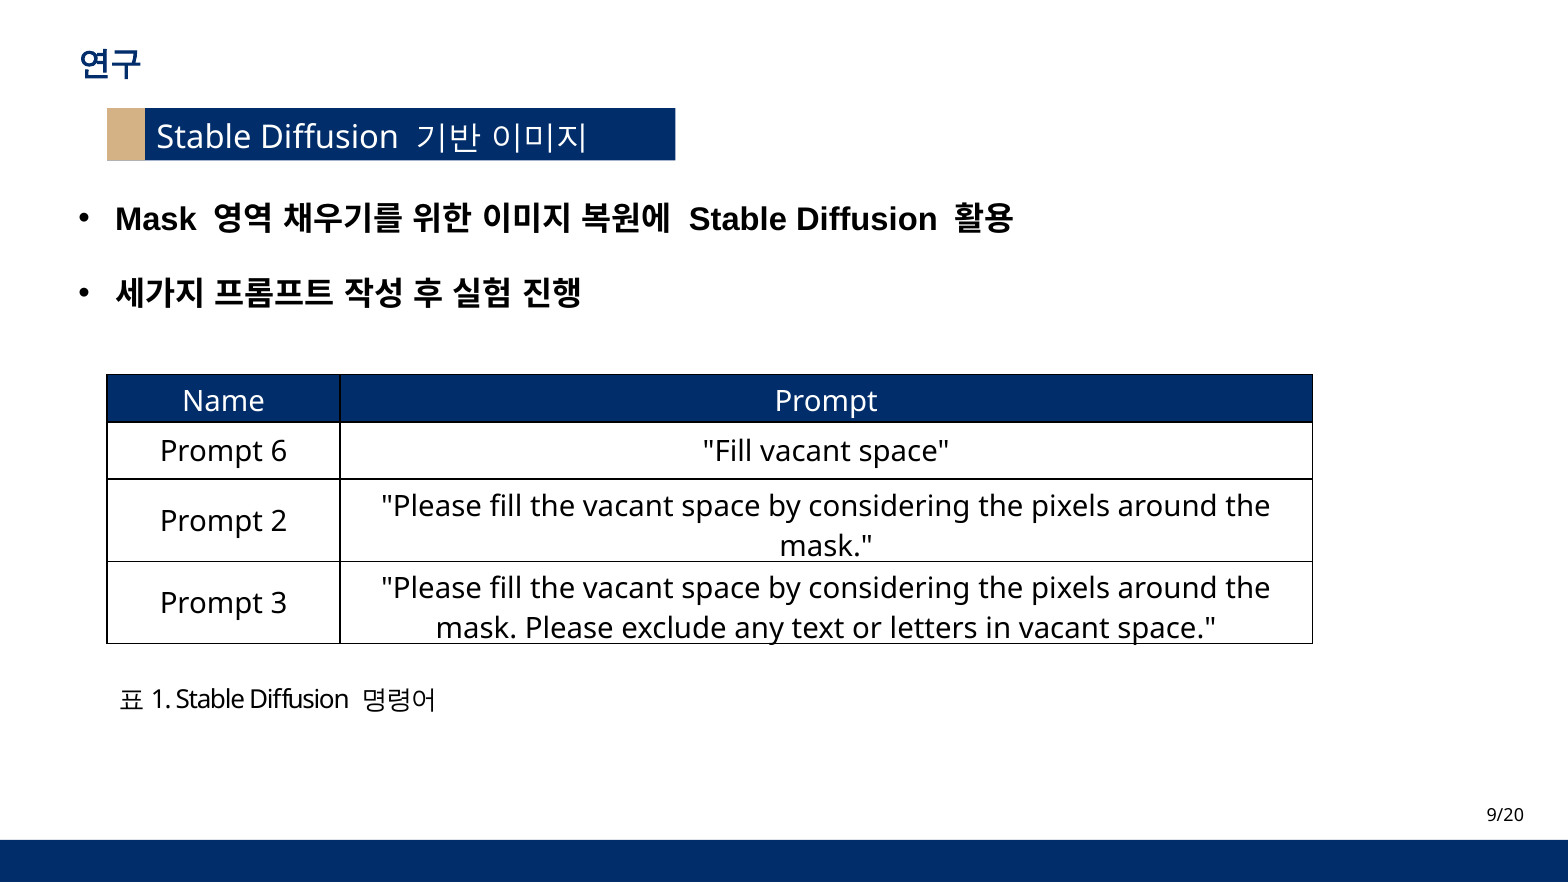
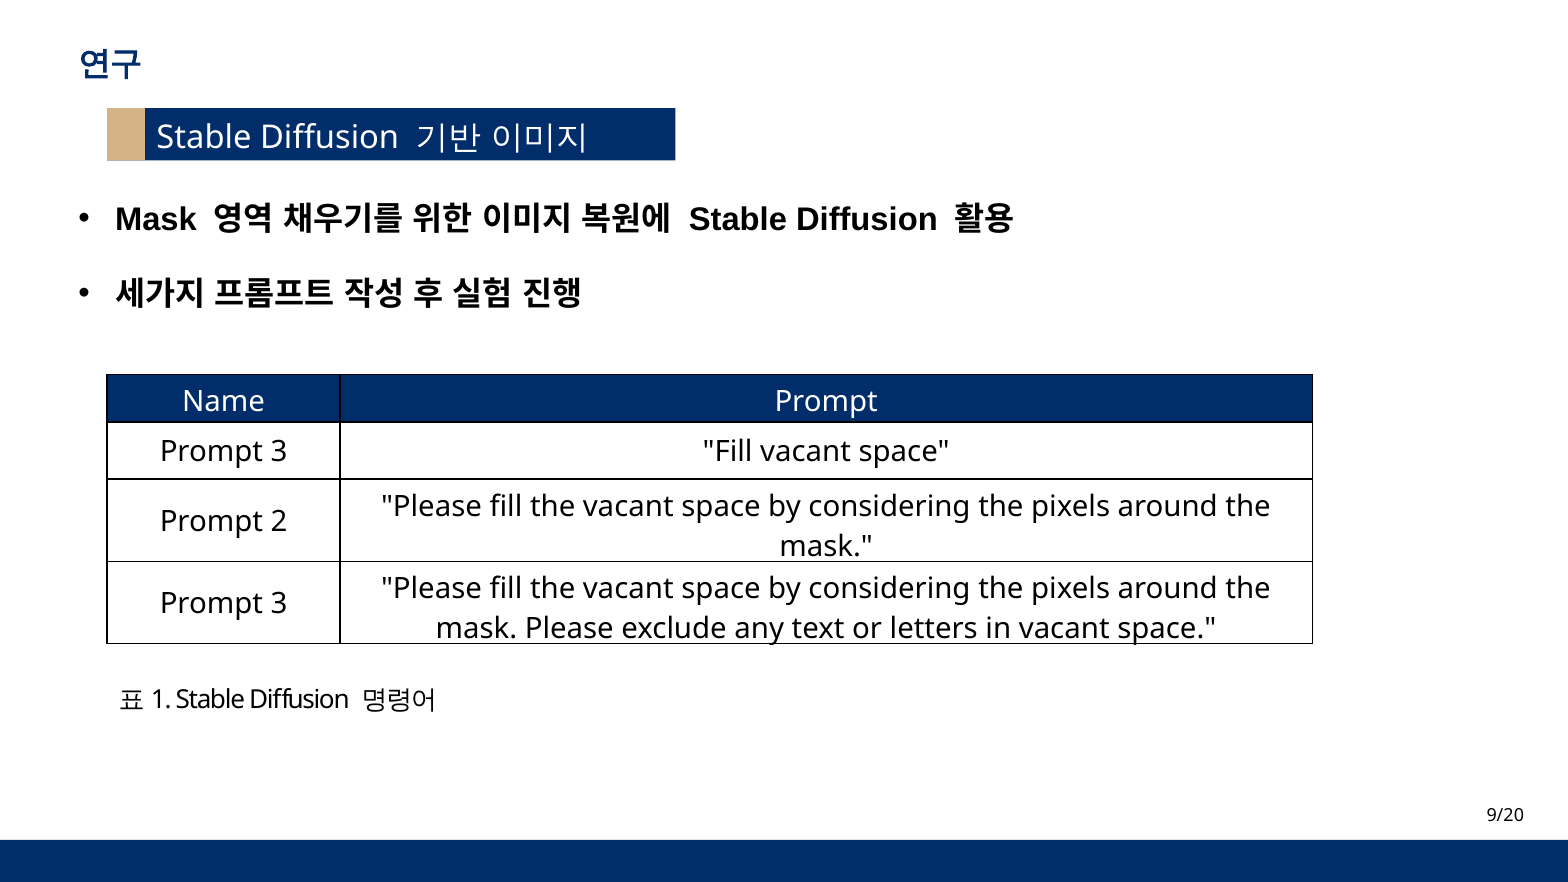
6: 6 -> 3 (279, 452)
